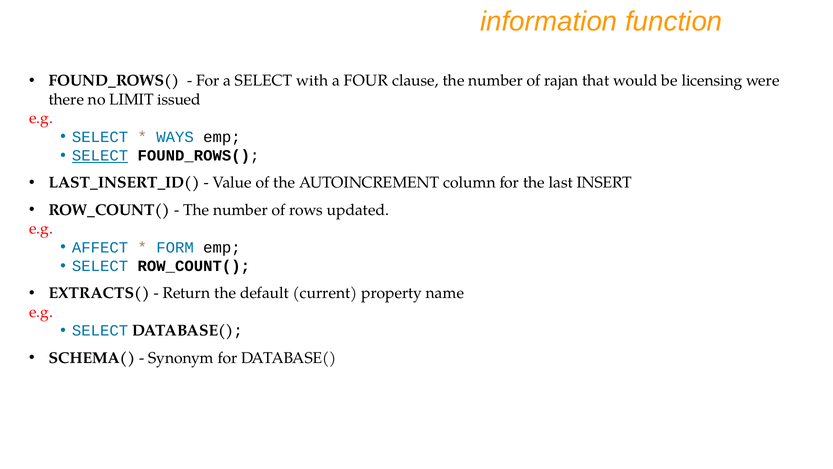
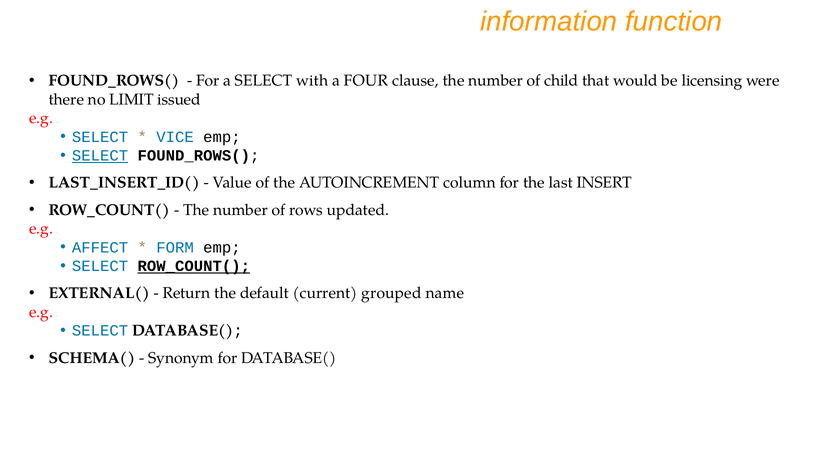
rajan: rajan -> child (561, 81)
WAYS: WAYS -> VICE (175, 137)
ROW_COUNT( underline: none -> present (194, 266)
EXTRACTS(: EXTRACTS( -> EXTERNAL( (99, 293)
property: property -> grouped (392, 293)
